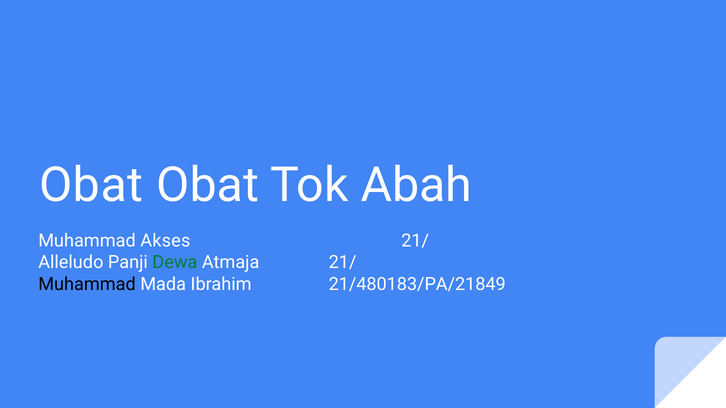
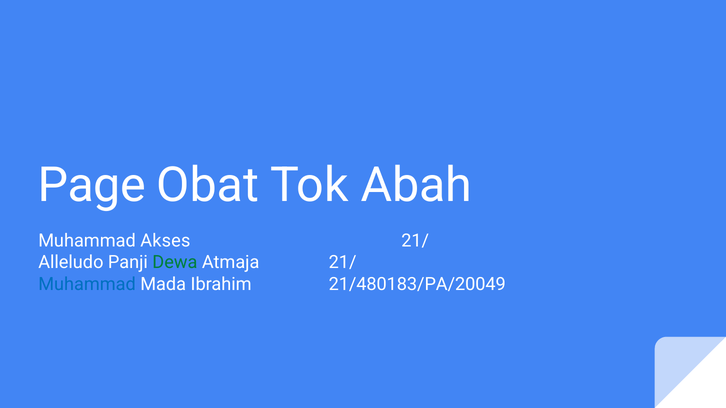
Obat: Obat -> Page (92, 186)
Muhammad colour: black -> blue (87, 284)
21/480183/PA/21849: 21/480183/PA/21849 -> 21/480183/PA/20049 (417, 284)
